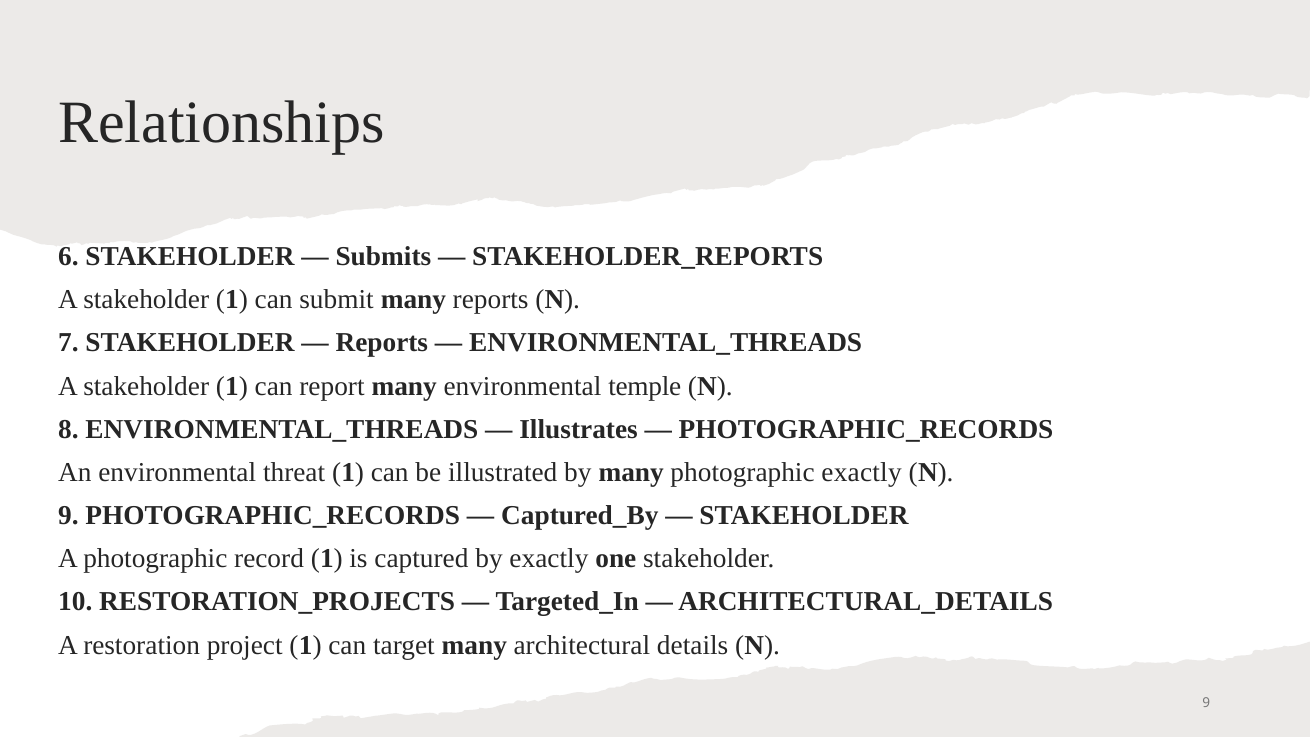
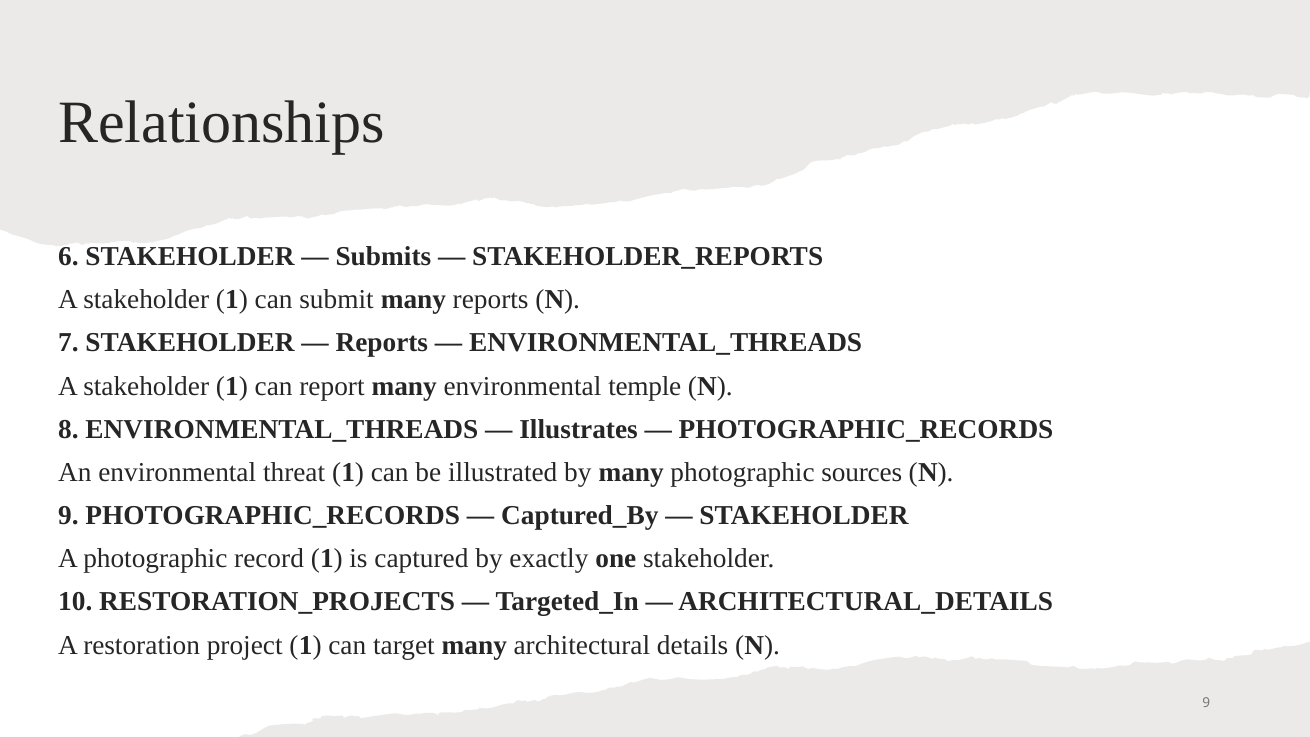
photographic exactly: exactly -> sources (862, 472)
